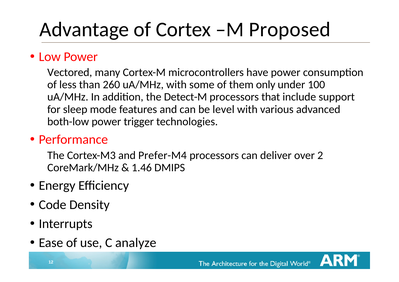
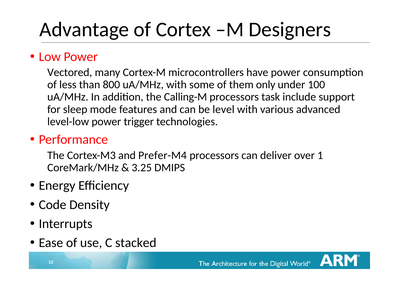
Proposed: Proposed -> Designers (290, 29)
260: 260 -> 800 (111, 85)
Detect-M: Detect-M -> Calling-M (186, 97)
that: that -> task (271, 97)
both-low: both-low -> level-low (68, 122)
2: 2 -> 1 (320, 155)
1.46: 1.46 -> 3.25 (142, 167)
analyze: analyze -> stacked (136, 243)
